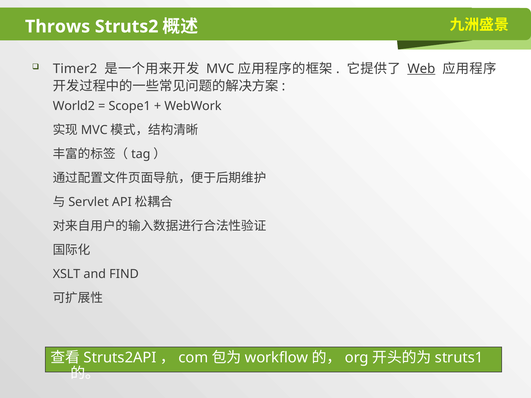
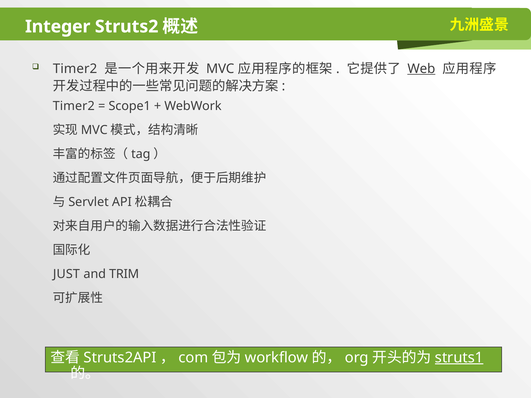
Throws: Throws -> Integer (58, 27)
World2: World2 -> Timer2 (74, 106)
XSLT: XSLT -> JUST (66, 274)
FIND: FIND -> TRIM (124, 274)
struts1 underline: none -> present (459, 358)
